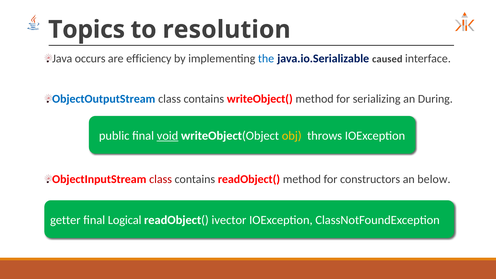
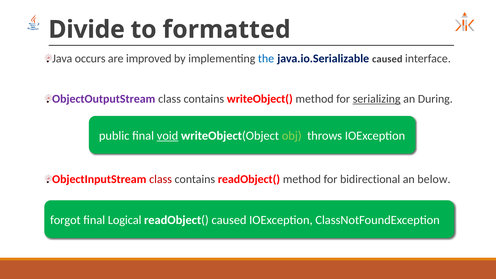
Topics: Topics -> Divide (87, 30)
resolution: resolution -> formatted (227, 30)
efficiency: efficiency -> improved (149, 59)
ObjectOutputStream colour: blue -> purple (104, 99)
serializing underline: none -> present (377, 99)
obj colour: yellow -> light green (292, 136)
constructors: constructors -> bidirectional (370, 179)
getter: getter -> forgot (65, 220)
readObject( ivector: ivector -> caused (229, 220)
